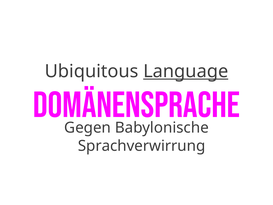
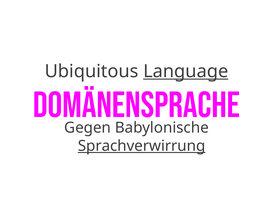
Sprachverwirrung underline: none -> present (142, 146)
